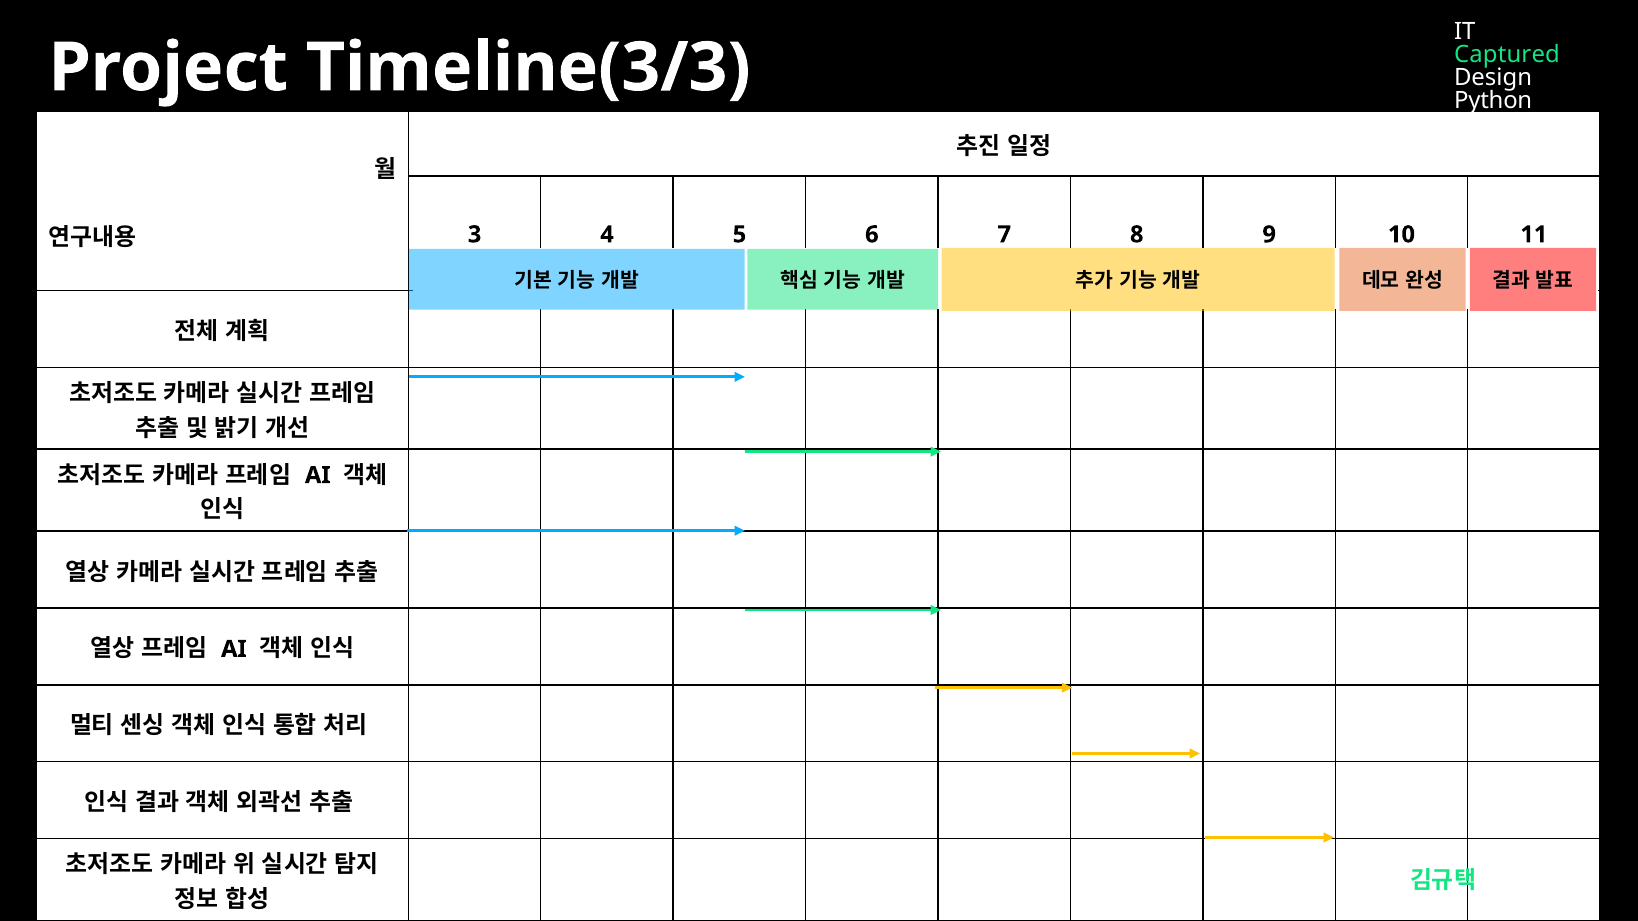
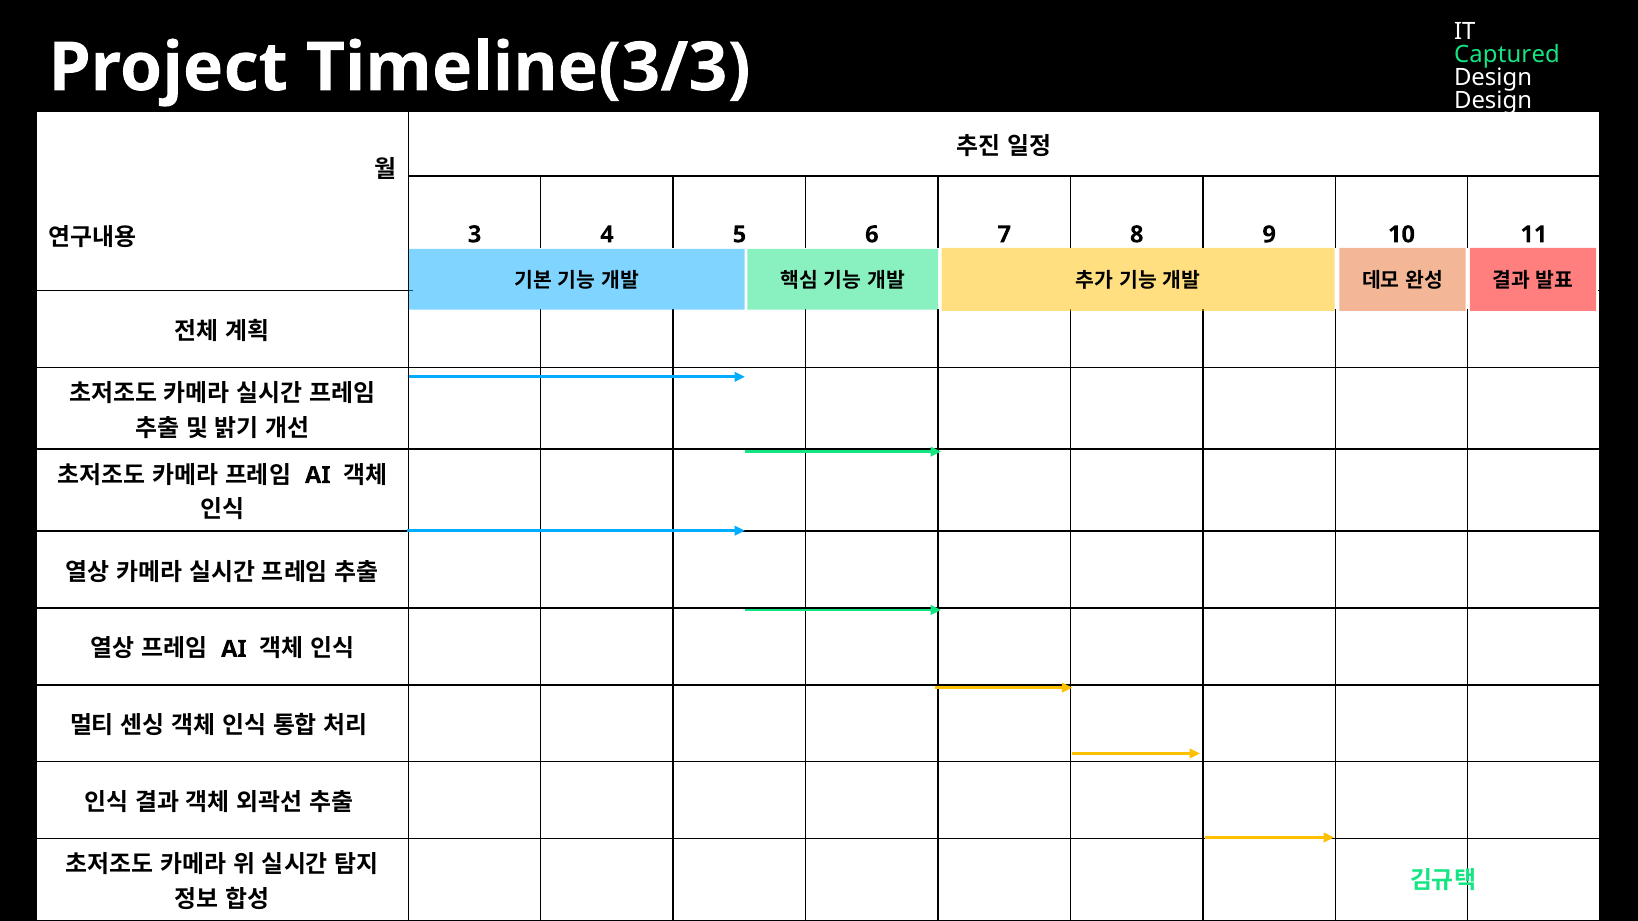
Python: Python -> Design (1493, 101)
